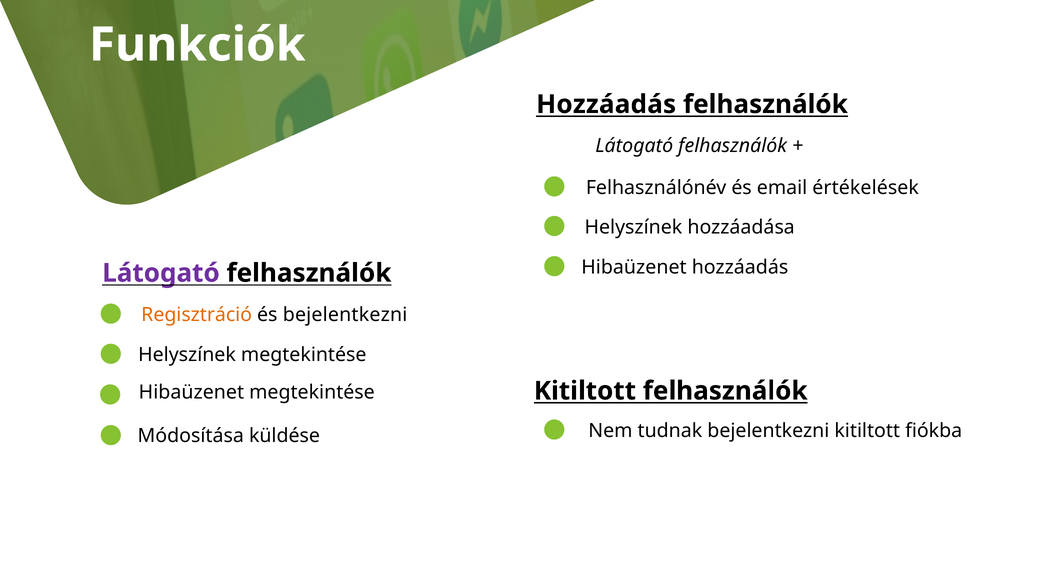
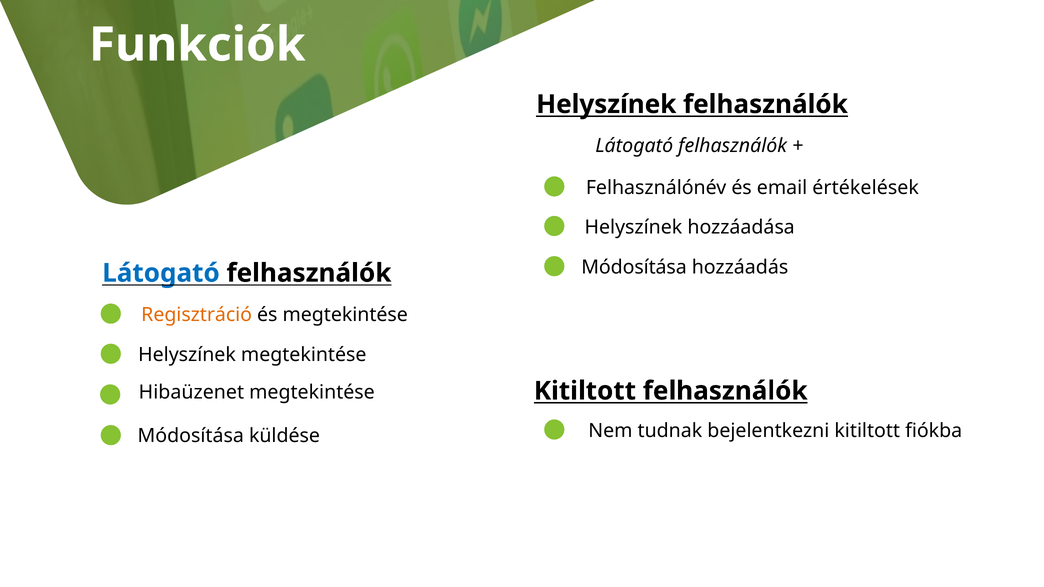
Hozzáadás: Hozzáadás -> Helyszínek (606, 104)
Hibaüzenet: Hibaüzenet -> Módosítása (634, 267)
Látogató colour: purple -> blue (161, 273)
és bejelentkezni: bejelentkezni -> megtekintése (345, 315)
